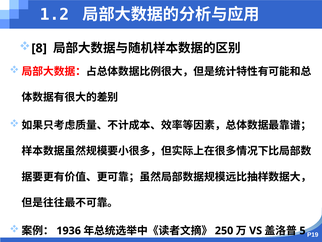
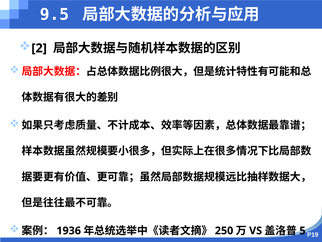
1.2: 1.2 -> 9.5 (54, 15)
8: 8 -> 2 (39, 48)
